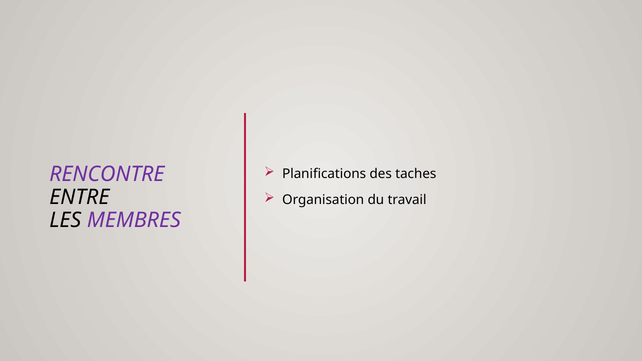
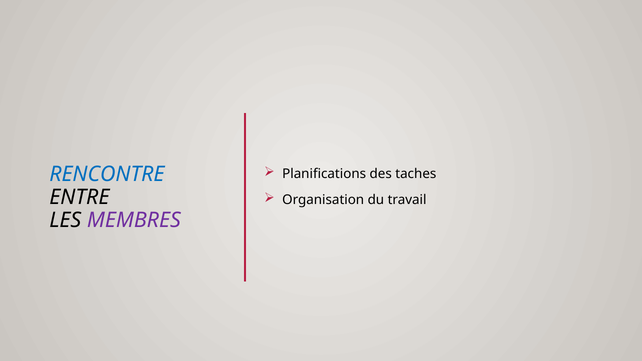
RENCONTRE colour: purple -> blue (107, 174)
